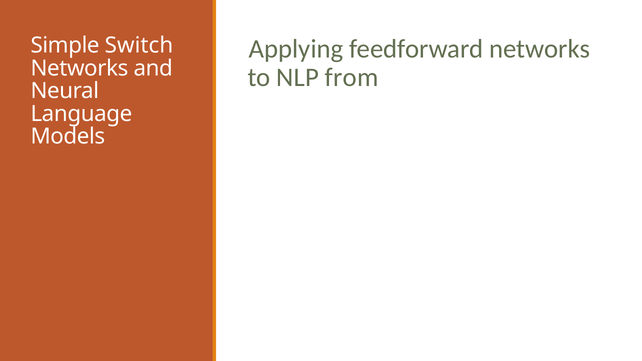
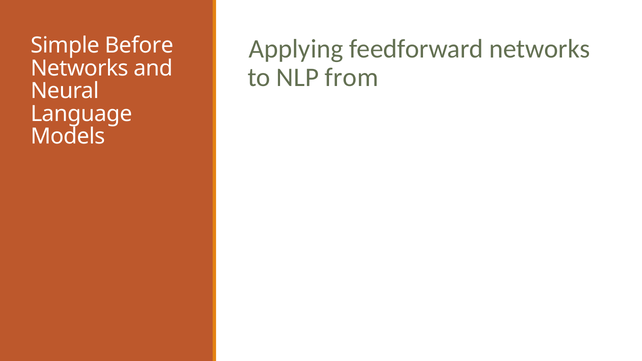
Switch: Switch -> Before (139, 46)
